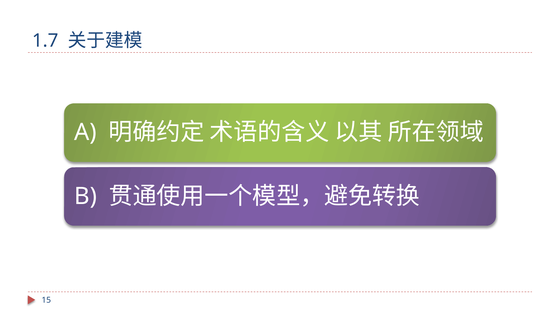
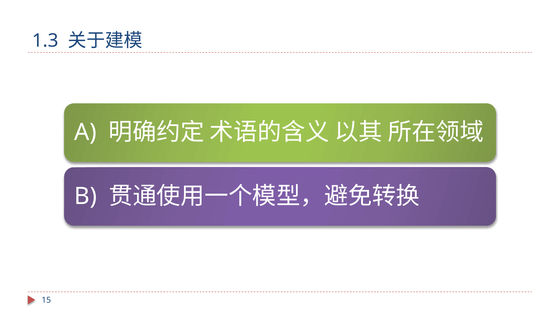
1.7: 1.7 -> 1.3 (45, 41)
